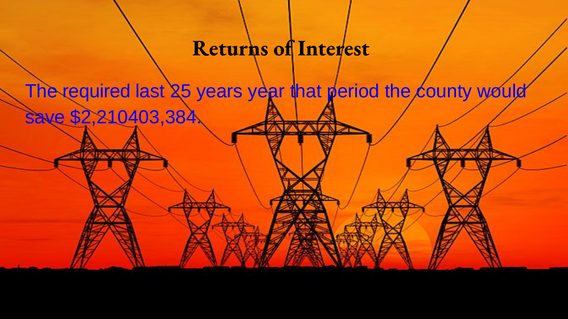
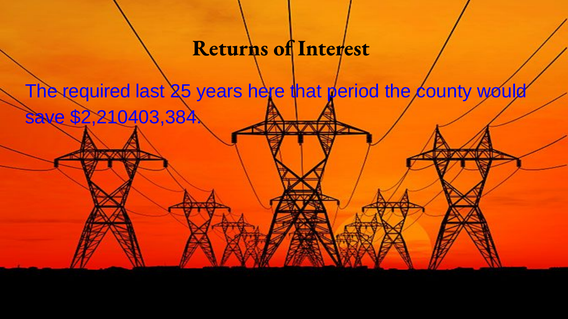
year: year -> here (267, 91)
